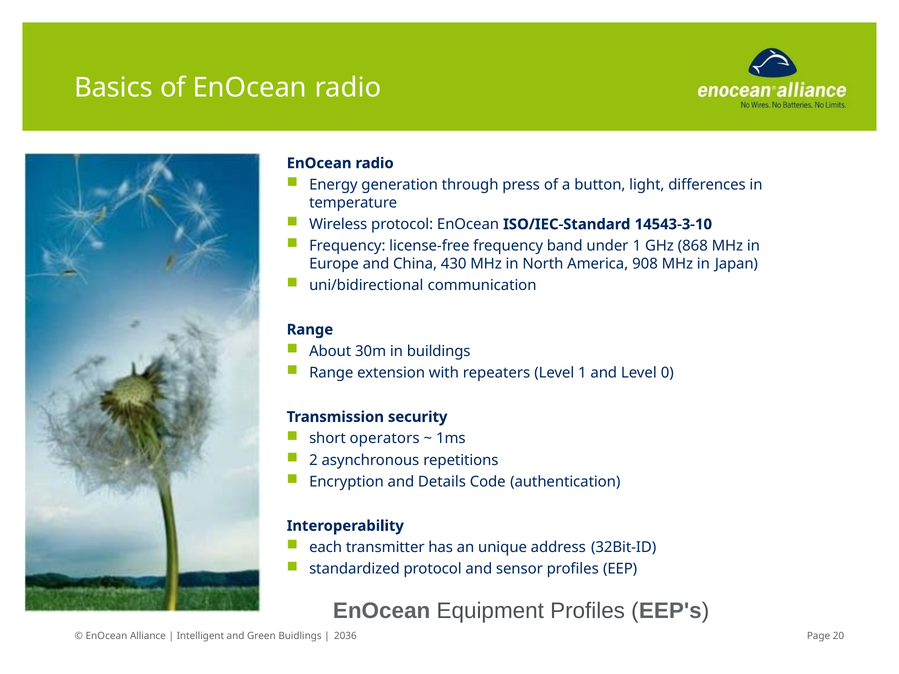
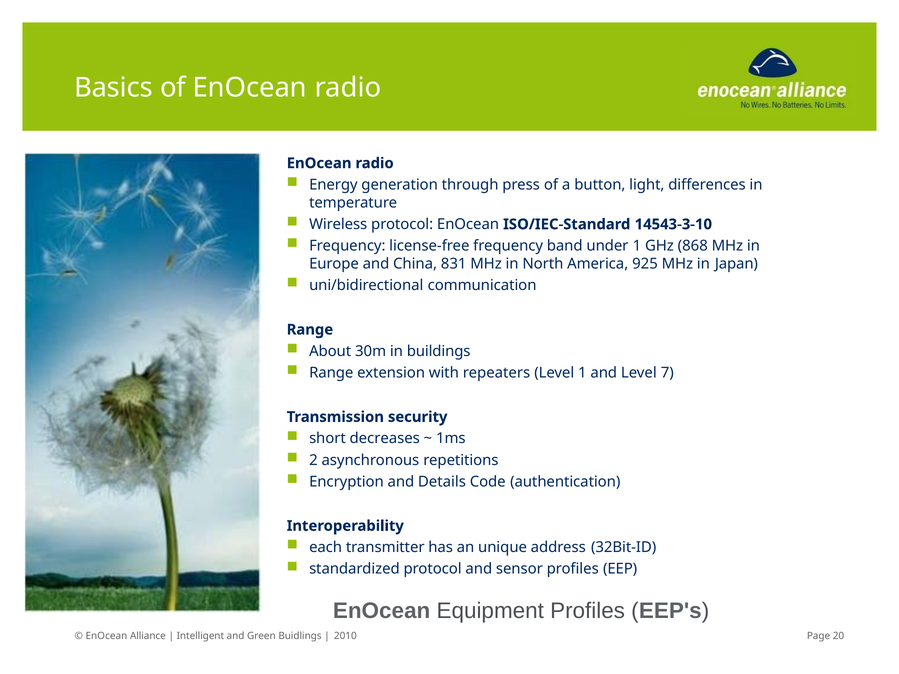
430: 430 -> 831 (454, 264)
908: 908 -> 925 (645, 264)
0: 0 -> 7 (667, 373)
operators: operators -> decreases (385, 439)
2036: 2036 -> 2010 (345, 636)
